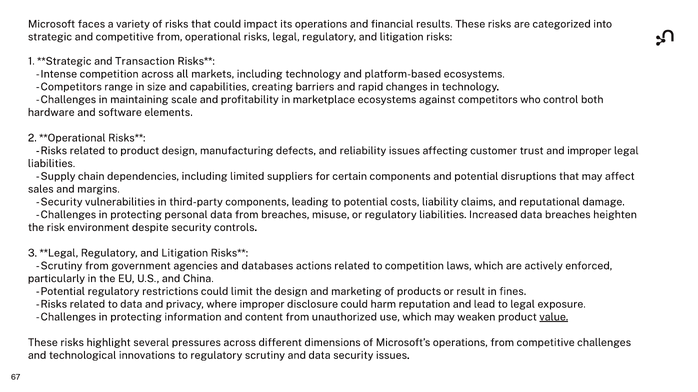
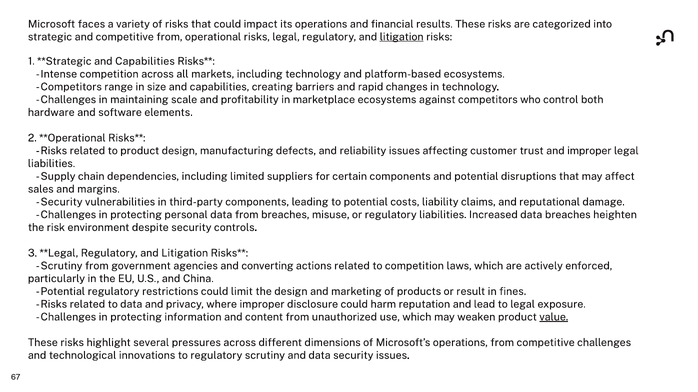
litigation underline: none -> present (402, 37)
Transaction: Transaction -> Capabilities (145, 61)
databases: databases -> converting (267, 266)
